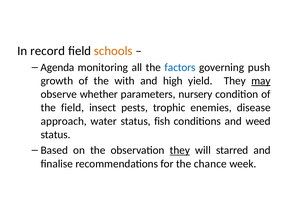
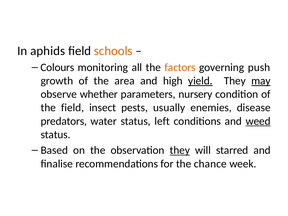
record: record -> aphids (48, 51)
Agenda: Agenda -> Colours (57, 67)
factors colour: blue -> orange (180, 67)
with: with -> area (125, 81)
yield underline: none -> present (200, 81)
trophic: trophic -> usually (169, 108)
approach: approach -> predators (64, 121)
fish: fish -> left (162, 121)
weed underline: none -> present (258, 121)
